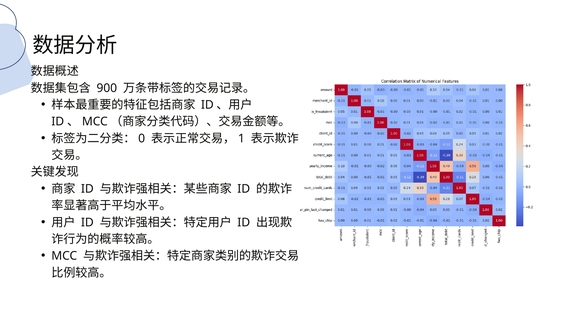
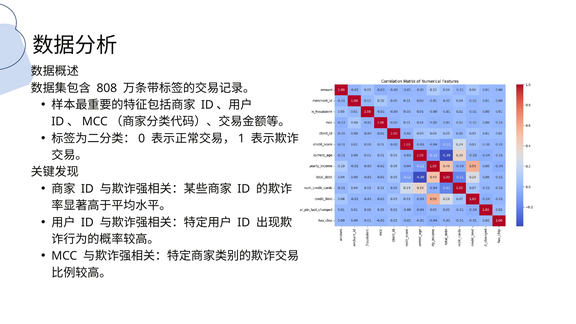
900: 900 -> 808 (107, 88)
